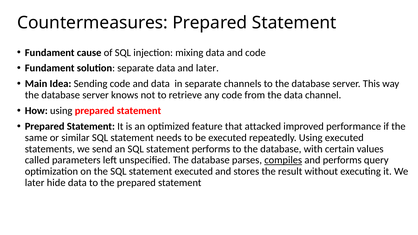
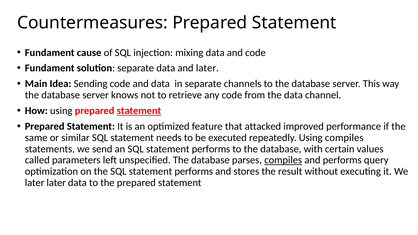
statement underline: none -> present (139, 111)
Using executed: executed -> compiles (344, 138)
the SQL statement executed: executed -> performs (194, 172)
later hide: hide -> later (56, 183)
